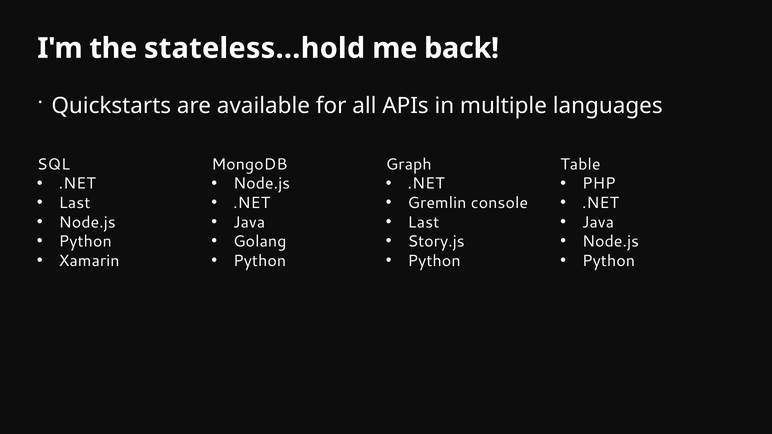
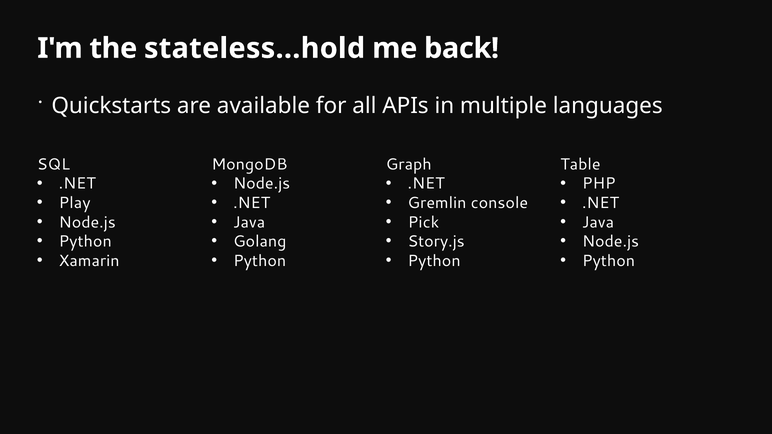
Last: Last -> Play (75, 203)
Last: Last -> Pick (424, 222)
